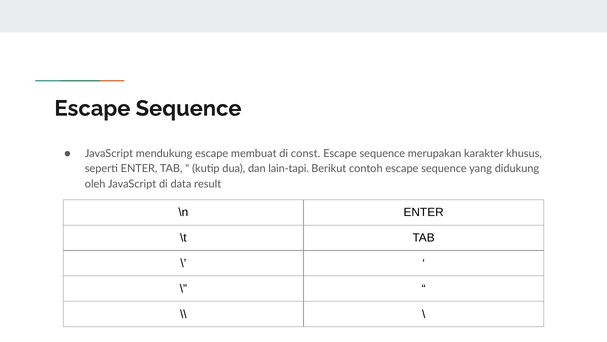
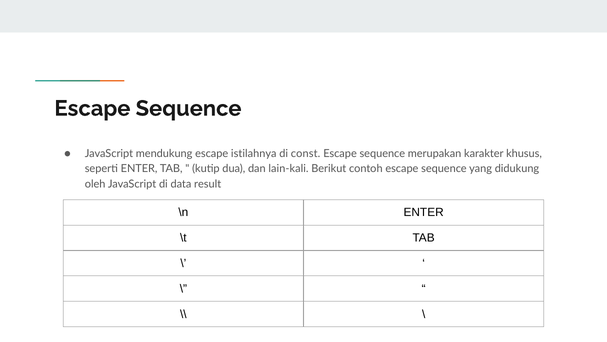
membuat: membuat -> istilahnya (254, 153)
lain-tapi: lain-tapi -> lain-kali (289, 169)
